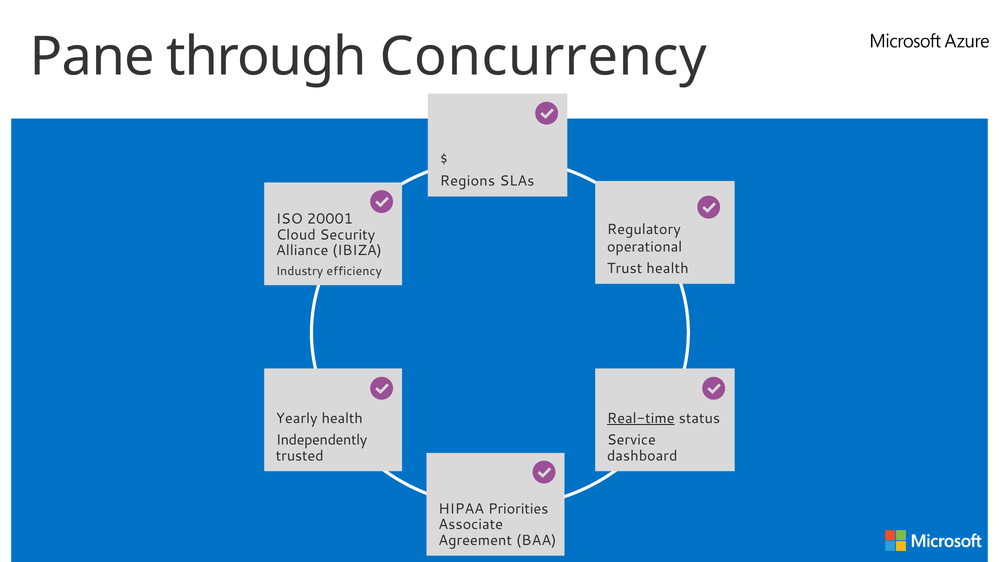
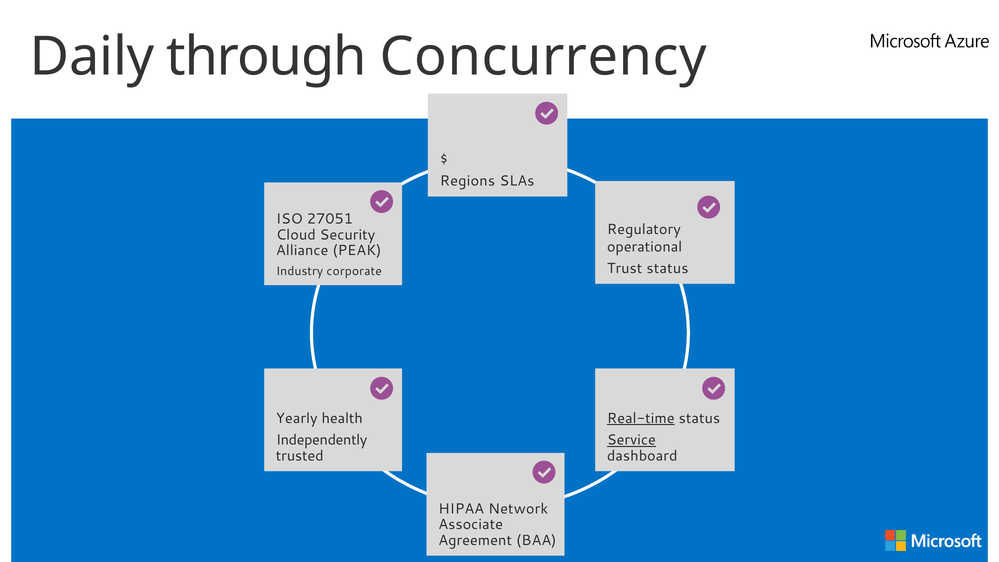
Pane: Pane -> Daily (92, 57)
20001: 20001 -> 27051 (330, 219)
IBIZA: IBIZA -> PEAK (357, 251)
Trust health: health -> status (667, 269)
efficiency: efficiency -> corporate (354, 271)
Service underline: none -> present (631, 440)
Priorities: Priorities -> Network (518, 509)
